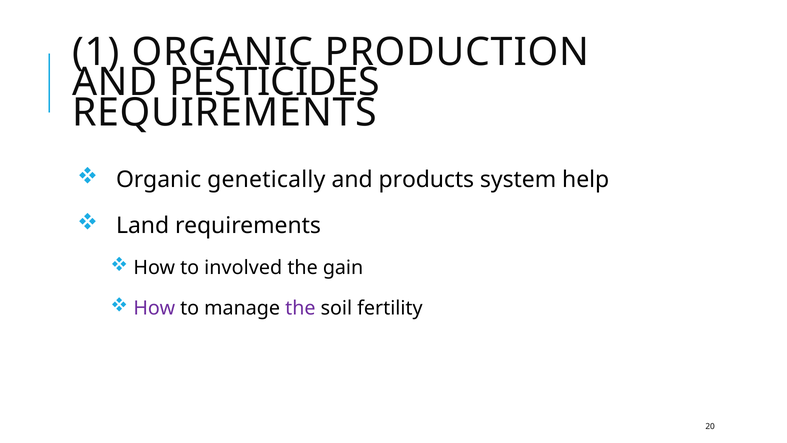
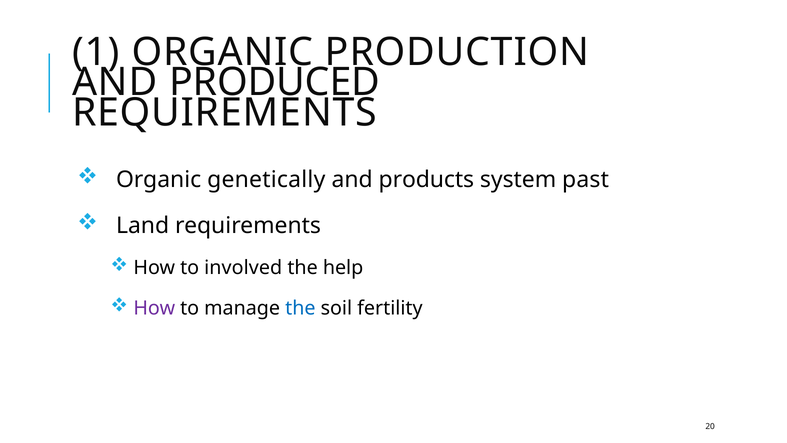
PESTICIDES: PESTICIDES -> PRODUCED (275, 82)
help: help -> past (586, 180)
gain: gain -> help (343, 268)
the colour: purple -> blue (300, 308)
